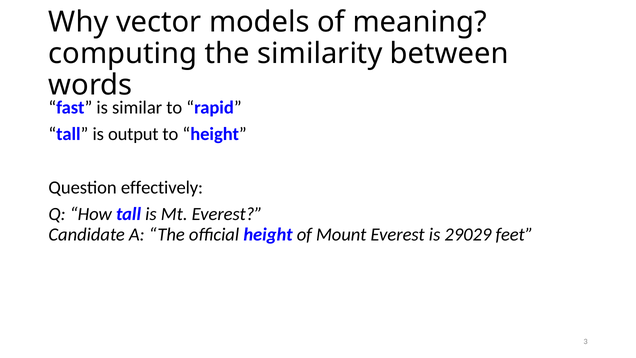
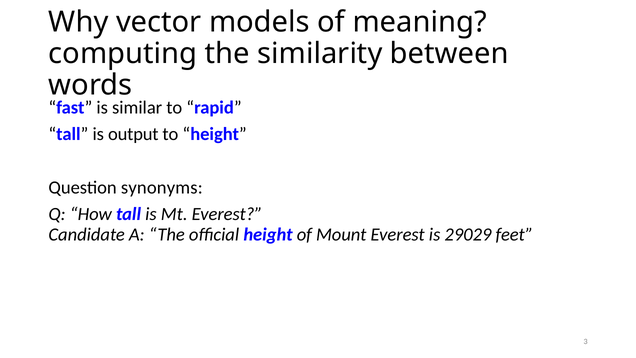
effectively: effectively -> synonyms (162, 188)
